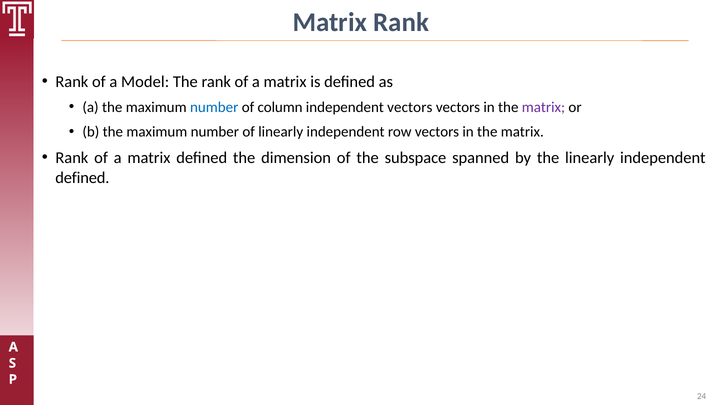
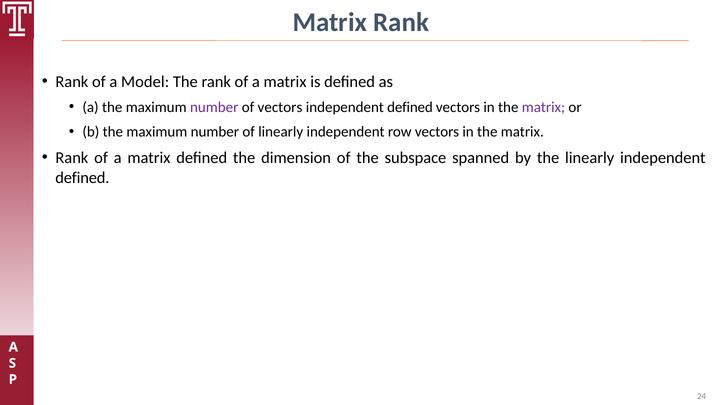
number colour: blue -> purple (214, 107)
of column: column -> vectors (280, 107)
vectors: vectors -> defined (410, 107)
